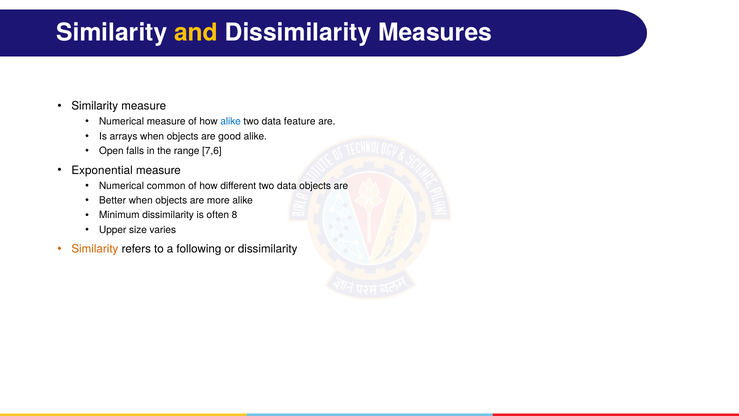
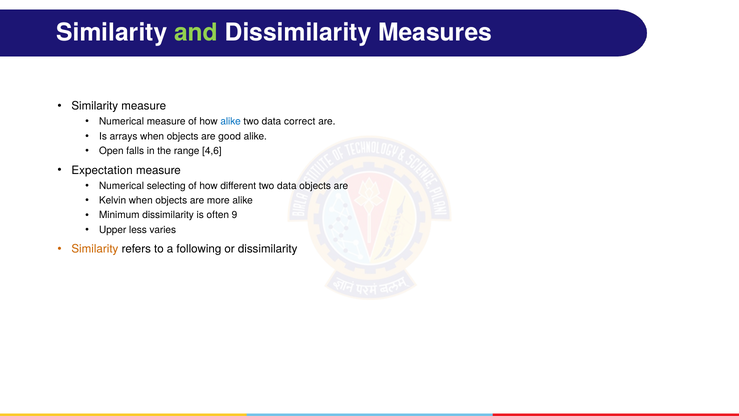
and colour: yellow -> light green (196, 33)
feature: feature -> correct (300, 121)
7,6: 7,6 -> 4,6 (212, 151)
Exponential: Exponential -> Expectation (102, 170)
common: common -> selecting (166, 186)
Better: Better -> Kelvin (113, 200)
8: 8 -> 9 (235, 215)
size: size -> less (138, 230)
